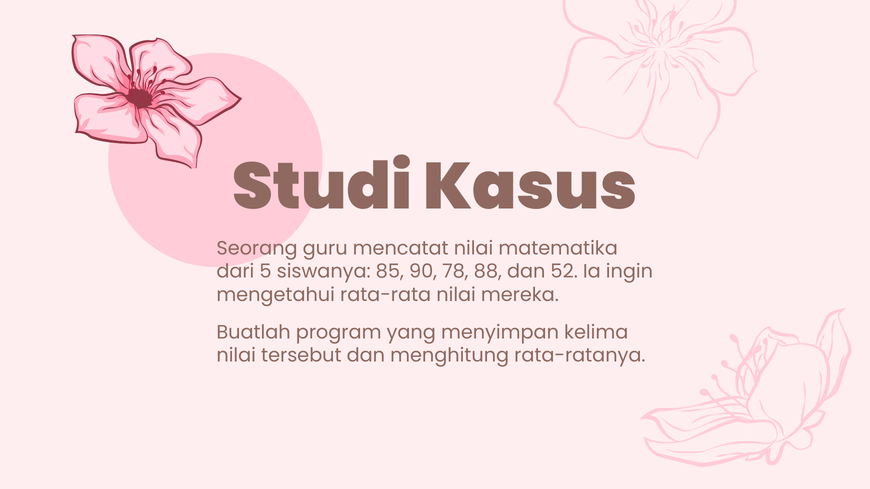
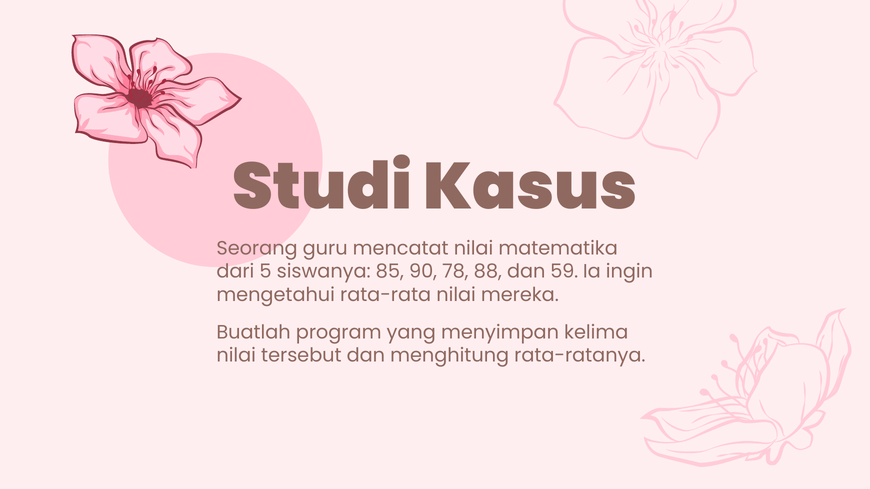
52: 52 -> 59 (564, 272)
